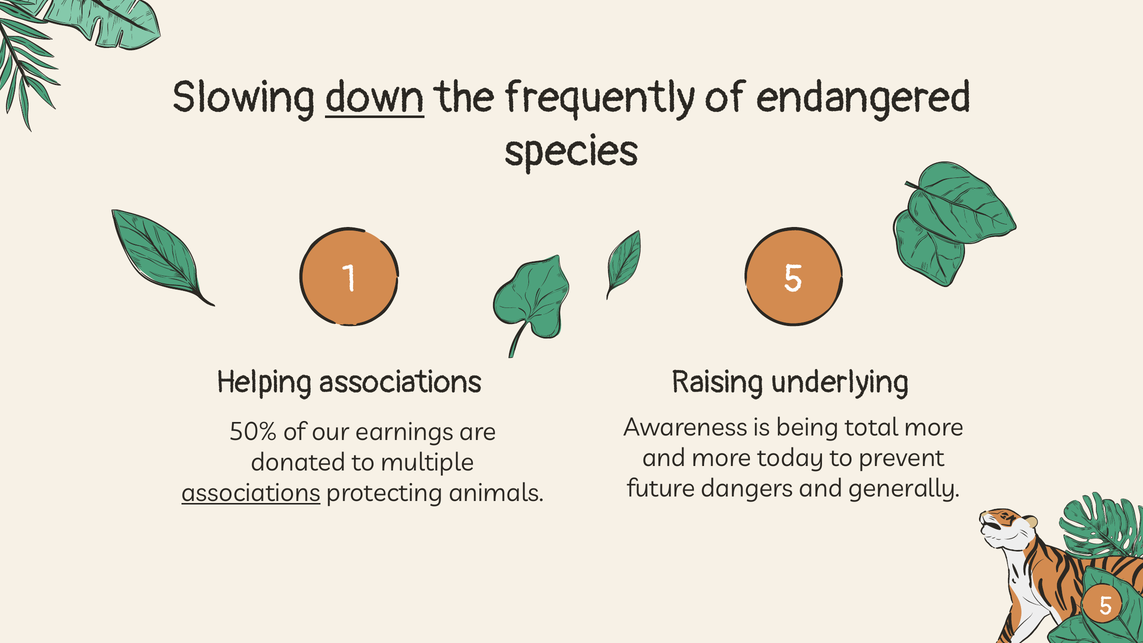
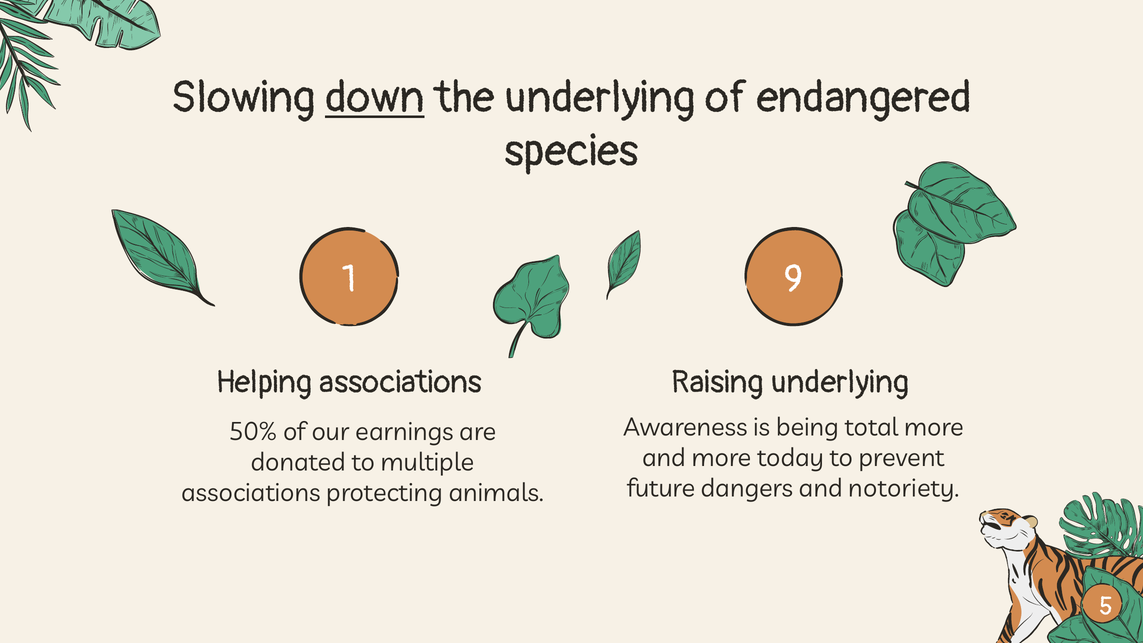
the frequently: frequently -> underlying (600, 98)
1 5: 5 -> 9 (794, 279)
generally: generally -> notoriety (904, 488)
associations underline: present -> none (251, 493)
